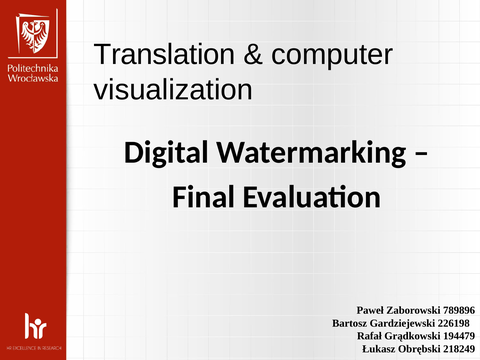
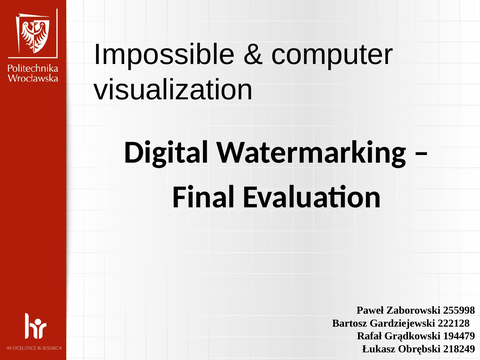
Translation: Translation -> Impossible (164, 55)
789896: 789896 -> 255998 (459, 310)
226198: 226198 -> 222128 (454, 323)
